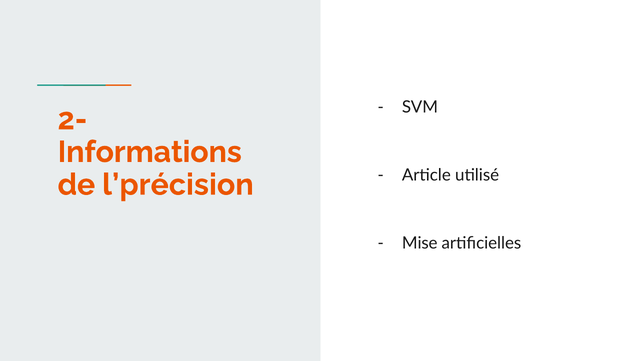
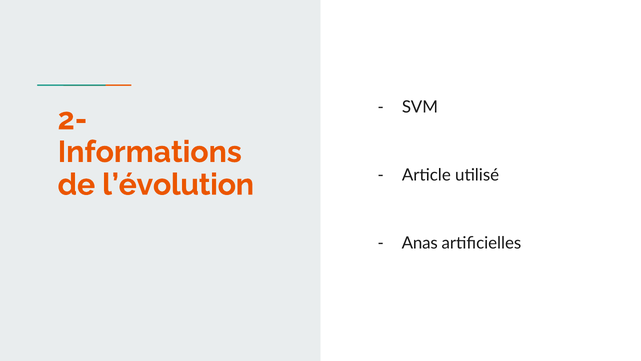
l’précision: l’précision -> l’évolution (178, 184)
Mise: Mise -> Anas (420, 243)
